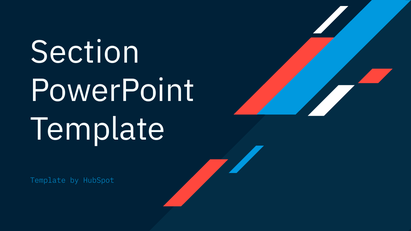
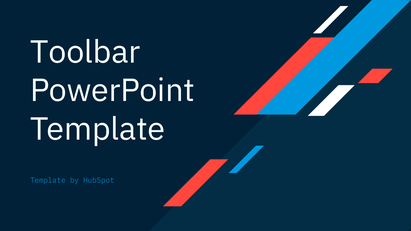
Section: Section -> Toolbar (85, 52)
